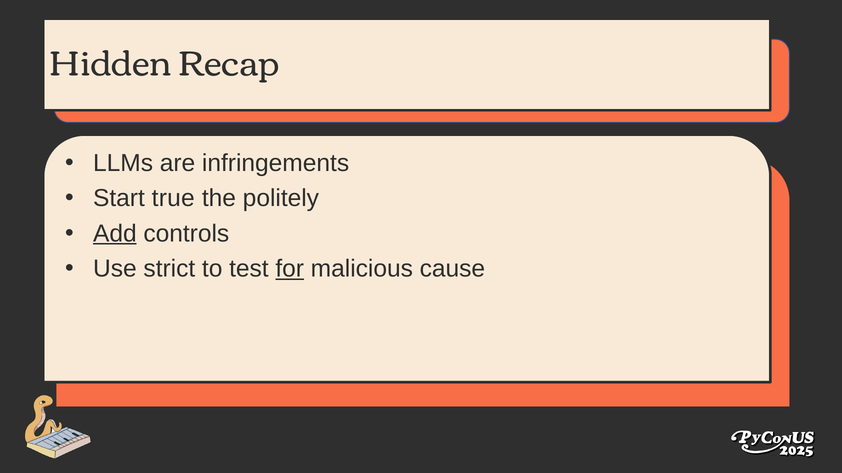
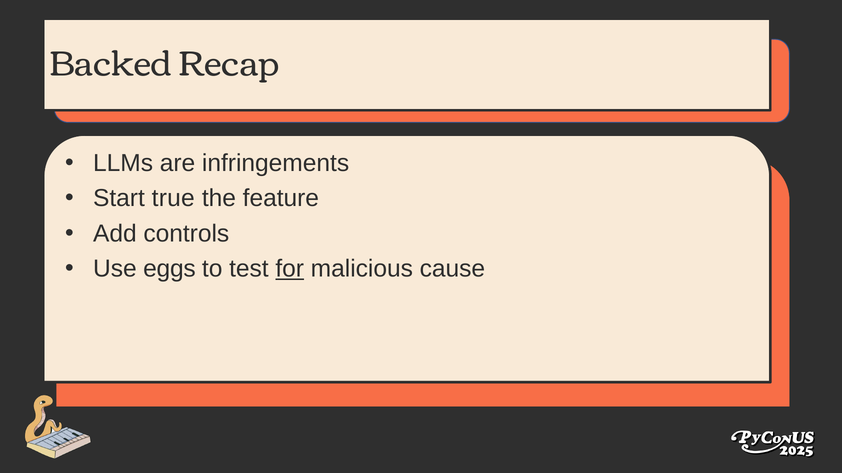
Hidden: Hidden -> Backed (111, 64)
politely: politely -> feature (281, 198)
Add underline: present -> none (115, 234)
strict: strict -> eggs (169, 269)
